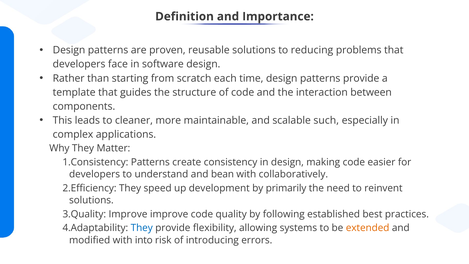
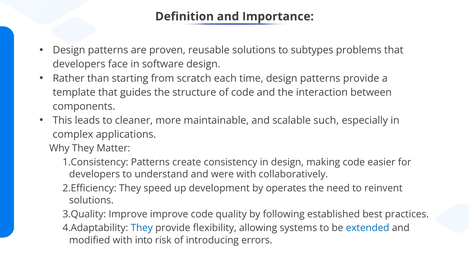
reducing: reducing -> subtypes (312, 50)
bean: bean -> were (222, 174)
primarily: primarily -> operates (286, 188)
extended colour: orange -> blue (368, 228)
